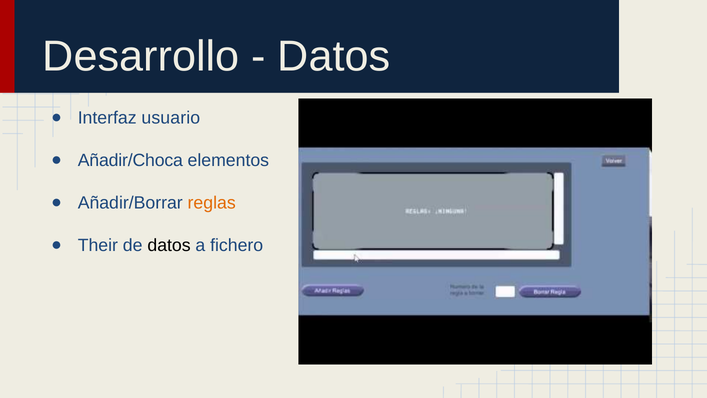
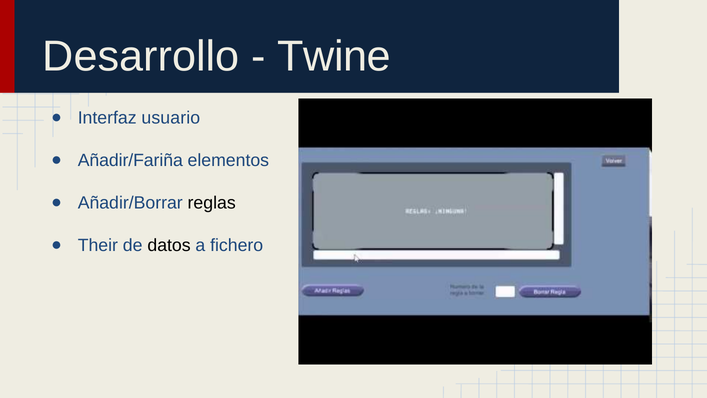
Datos: Datos -> Twine (334, 56)
Añadir/Choca: Añadir/Choca -> Añadir/Fariña (130, 160)
reglas colour: orange -> black (212, 203)
